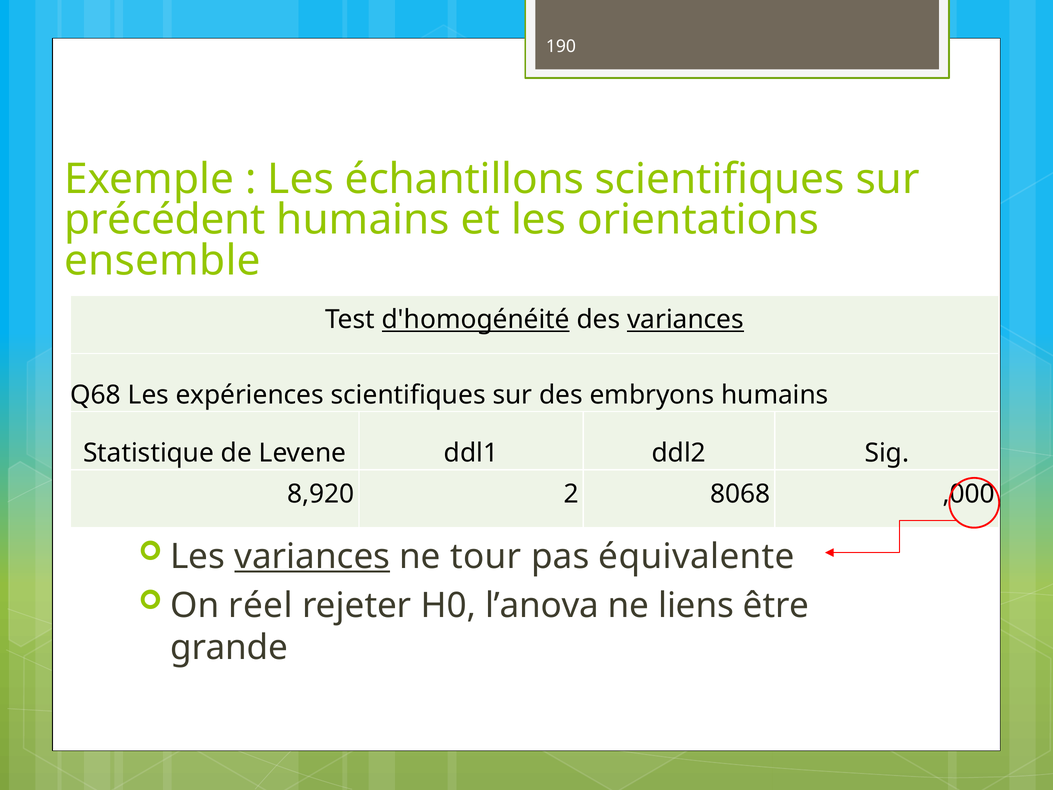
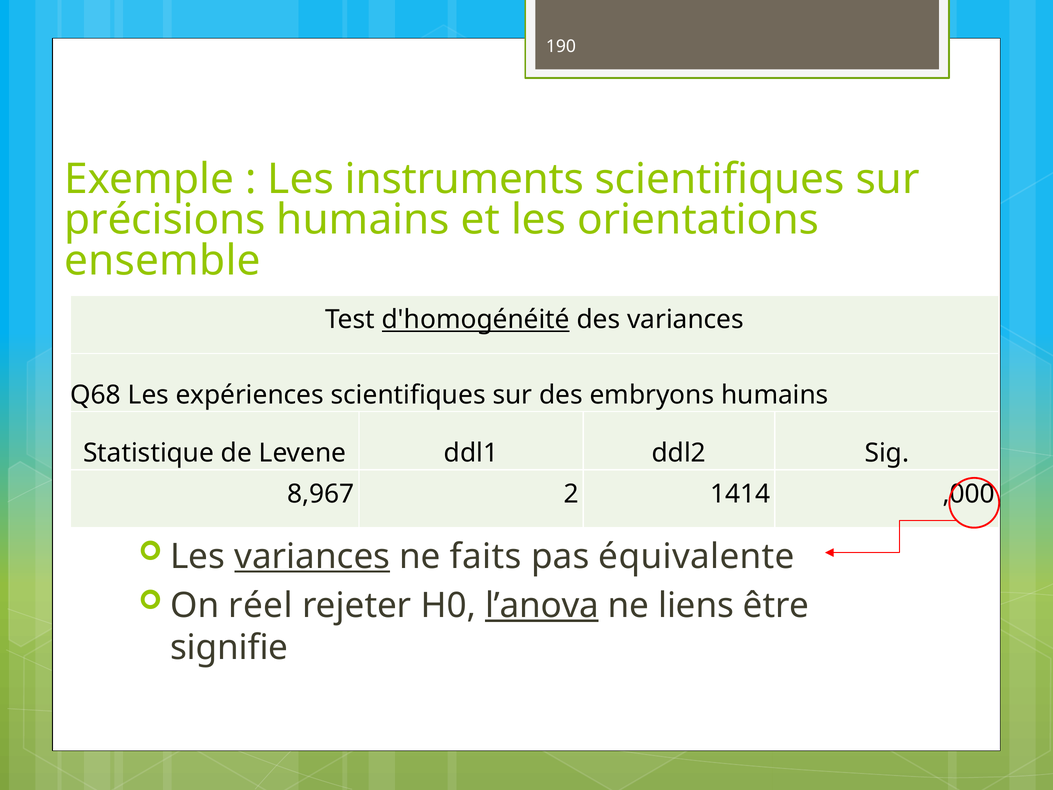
échantillons: échantillons -> instruments (464, 179)
précédent: précédent -> précisions (165, 220)
variances underline: present -> none (686, 320)
8,920: 8,920 -> 8,967 (321, 494)
8068: 8068 -> 1414 (740, 494)
tour: tour -> faits (486, 556)
l’anova underline: none -> present (542, 605)
grande: grande -> signifie (229, 648)
